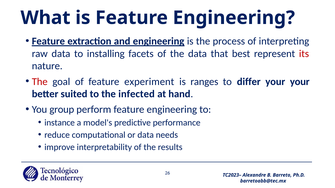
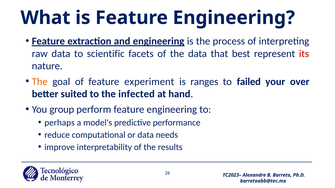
installing: installing -> scientific (106, 54)
The colour: red -> orange (40, 82)
differ: differ -> failed (249, 82)
your your: your -> over (300, 82)
instance: instance -> perhaps (60, 123)
